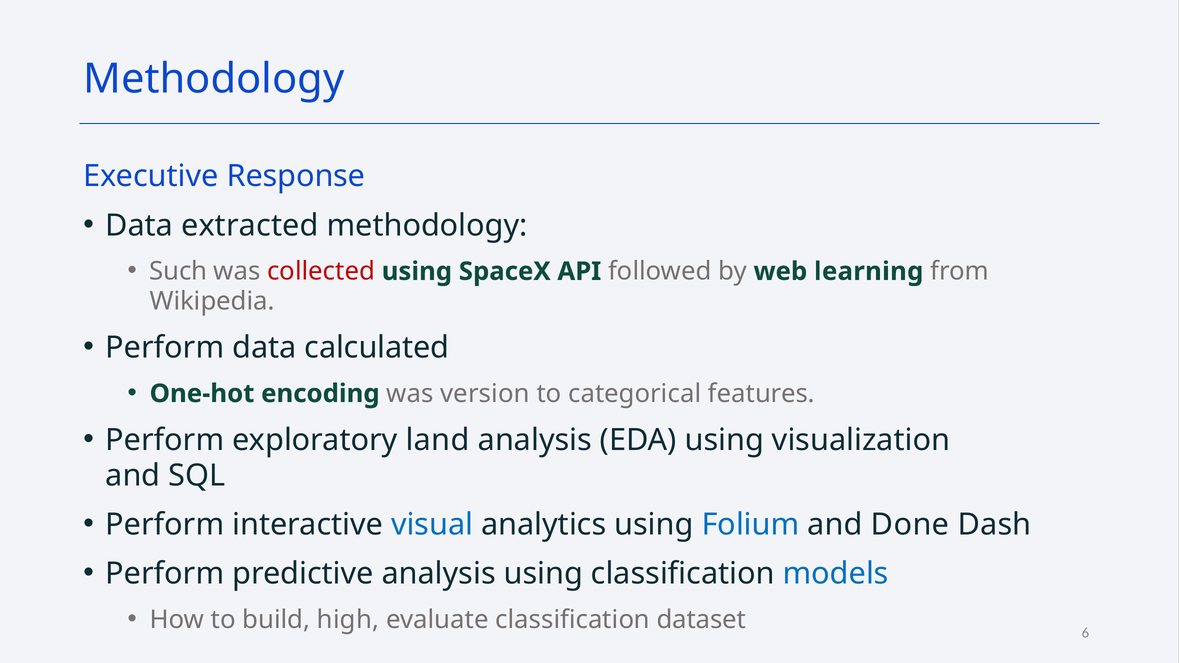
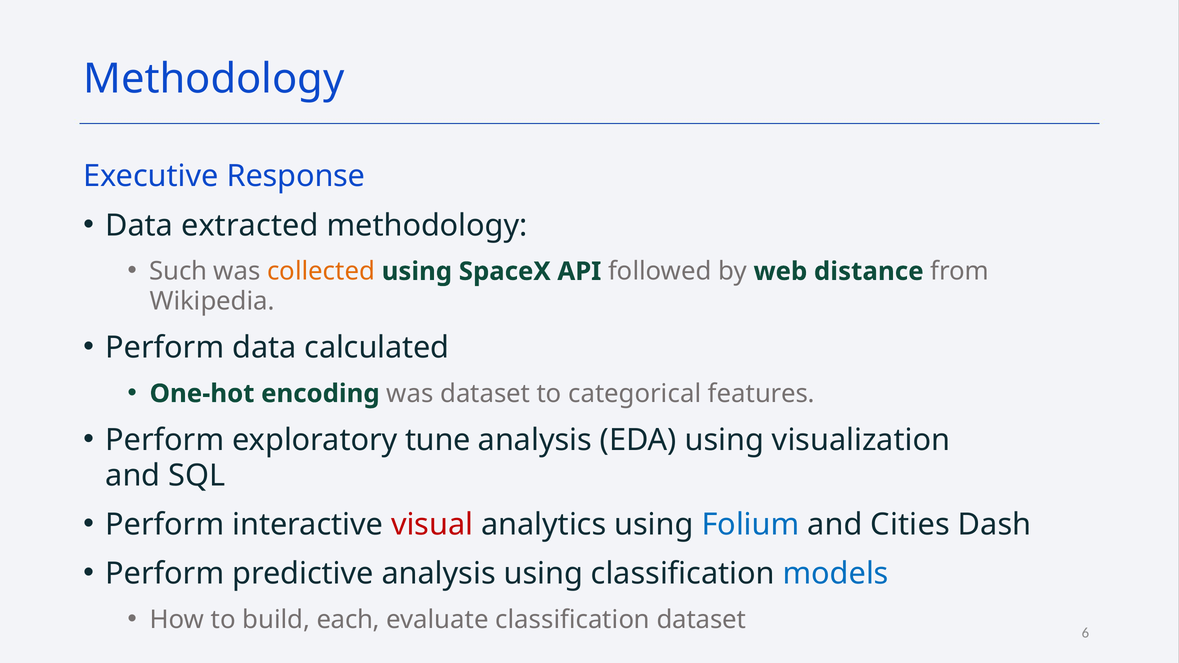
collected colour: red -> orange (321, 271)
learning: learning -> distance (869, 271)
was version: version -> dataset (485, 394)
land: land -> tune (438, 440)
visual colour: blue -> red (432, 525)
Done: Done -> Cities (910, 525)
high: high -> each (348, 620)
